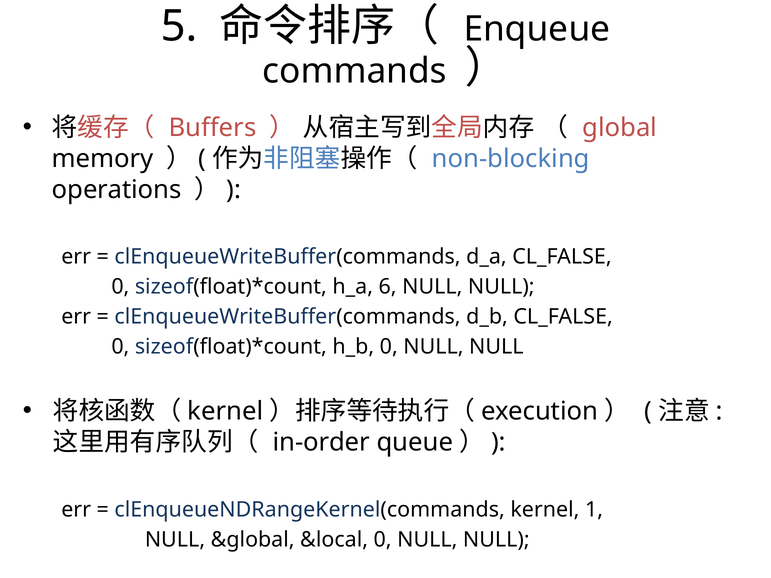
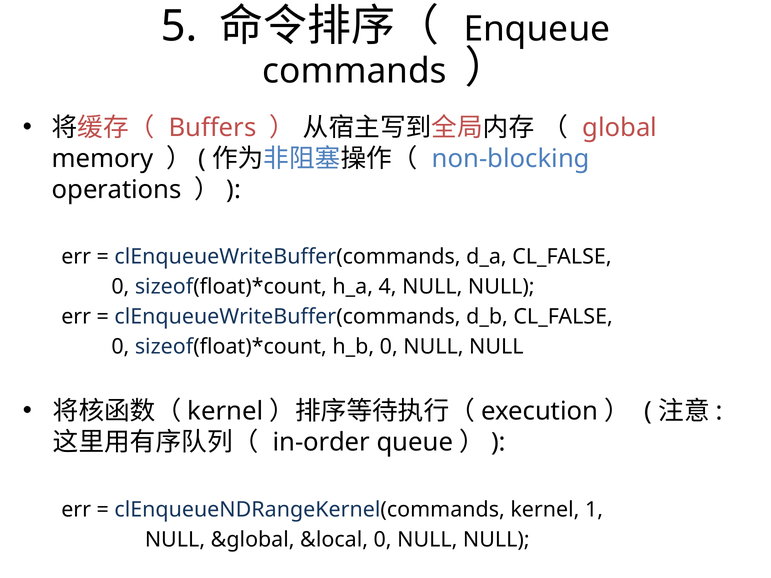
6: 6 -> 4 (388, 287)
